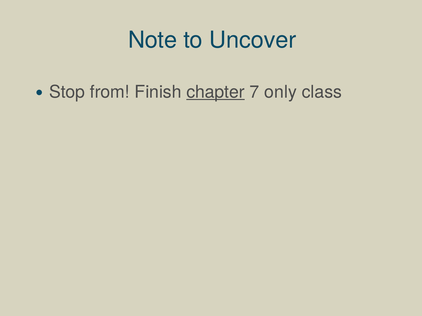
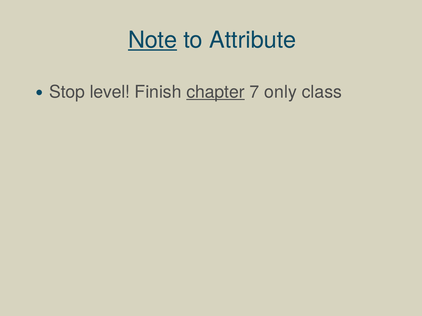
Note underline: none -> present (153, 40)
Uncover: Uncover -> Attribute (253, 40)
from: from -> level (110, 92)
